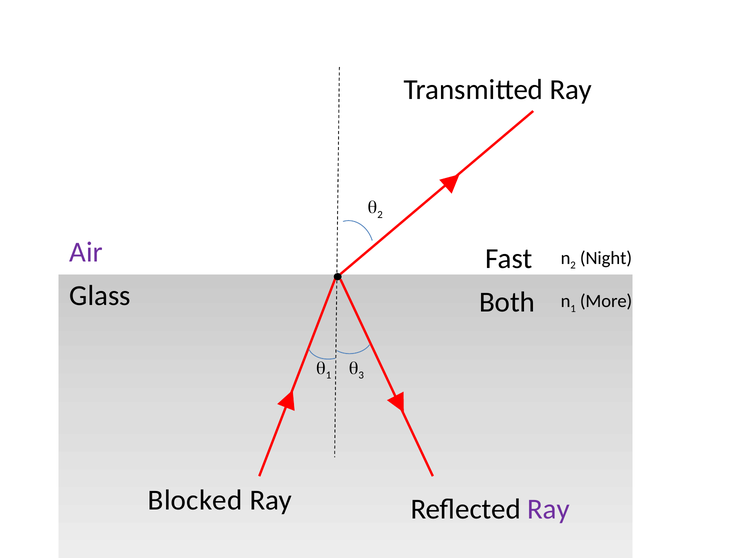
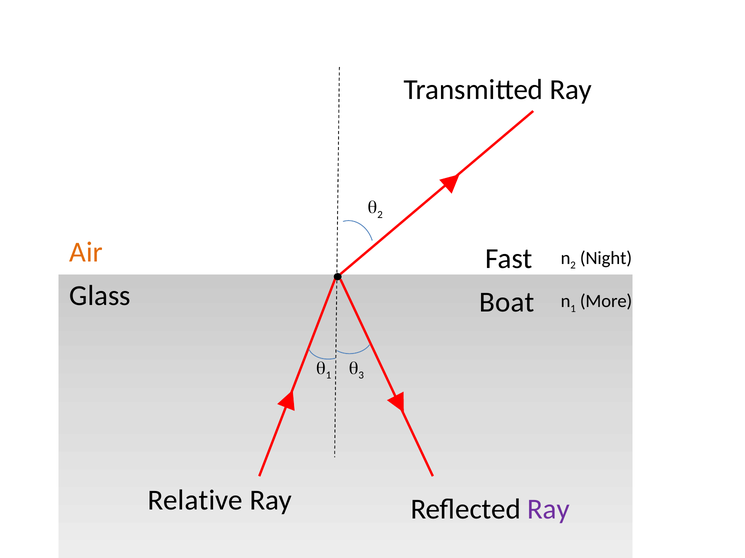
Air colour: purple -> orange (86, 253)
Both: Both -> Boat (507, 302)
Blocked: Blocked -> Relative (195, 501)
